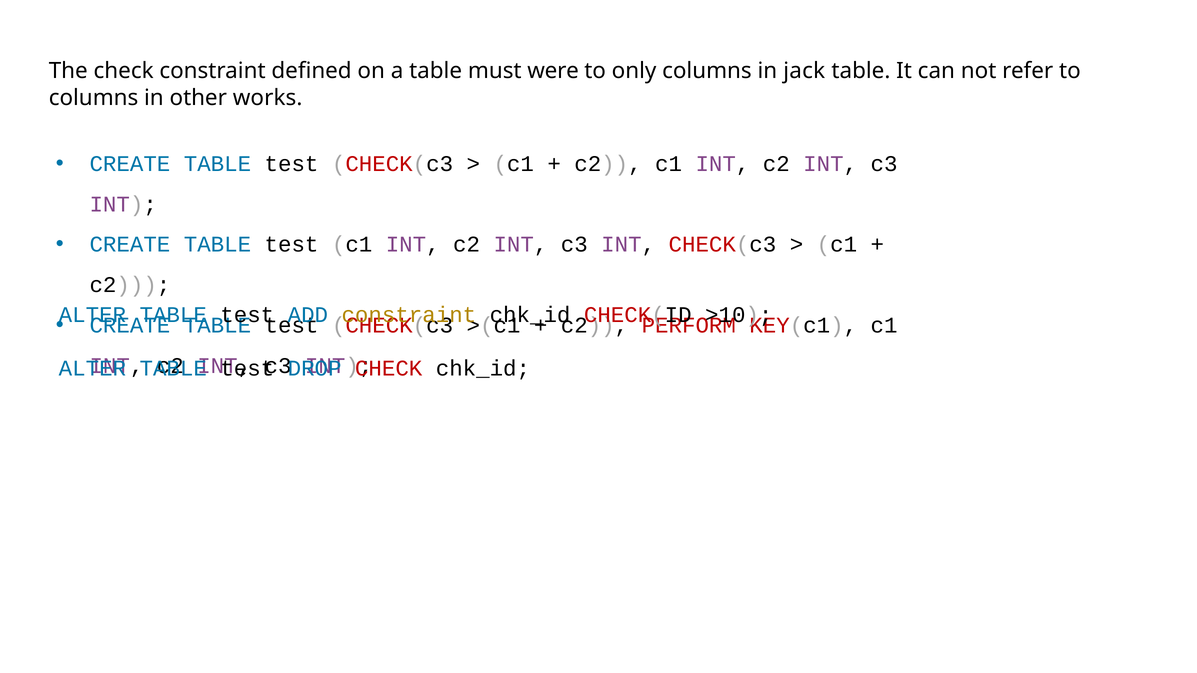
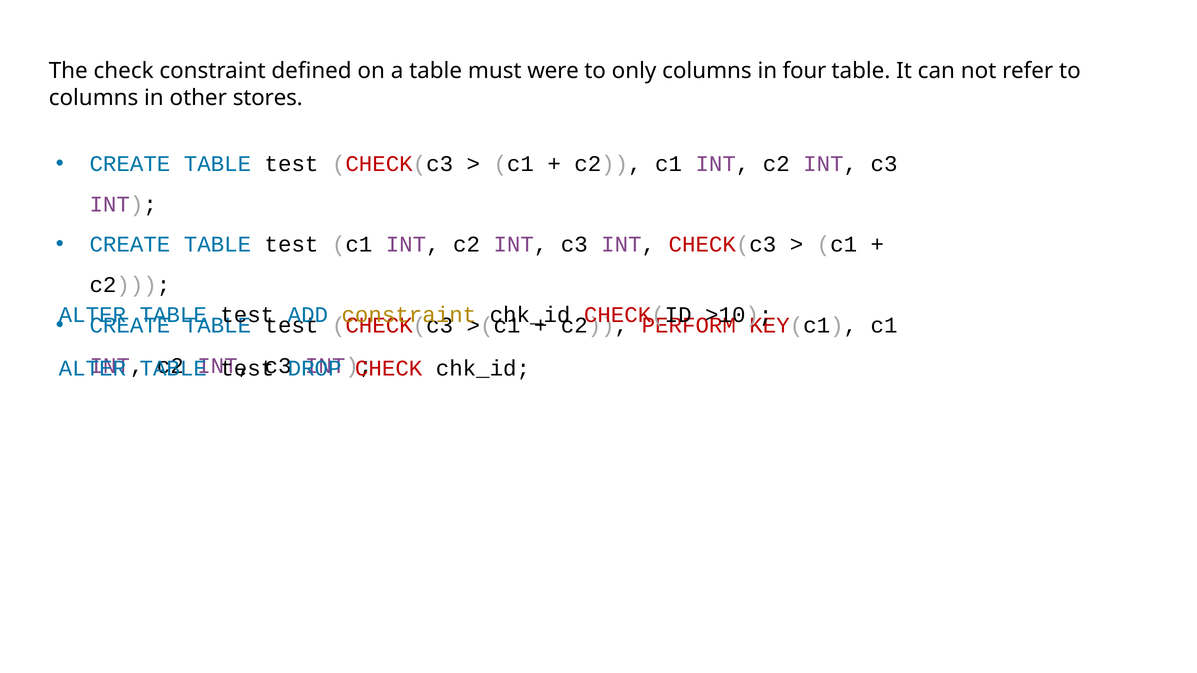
jack: jack -> four (804, 71)
works: works -> stores (268, 98)
